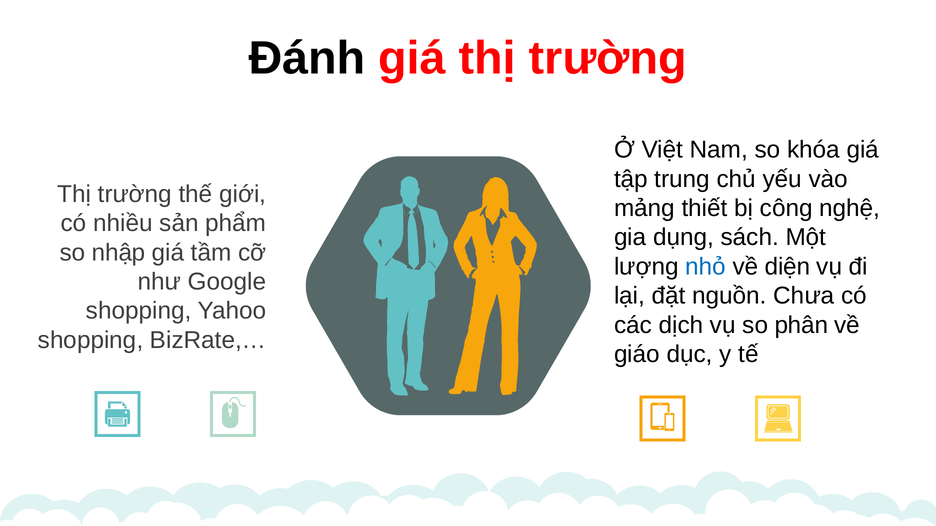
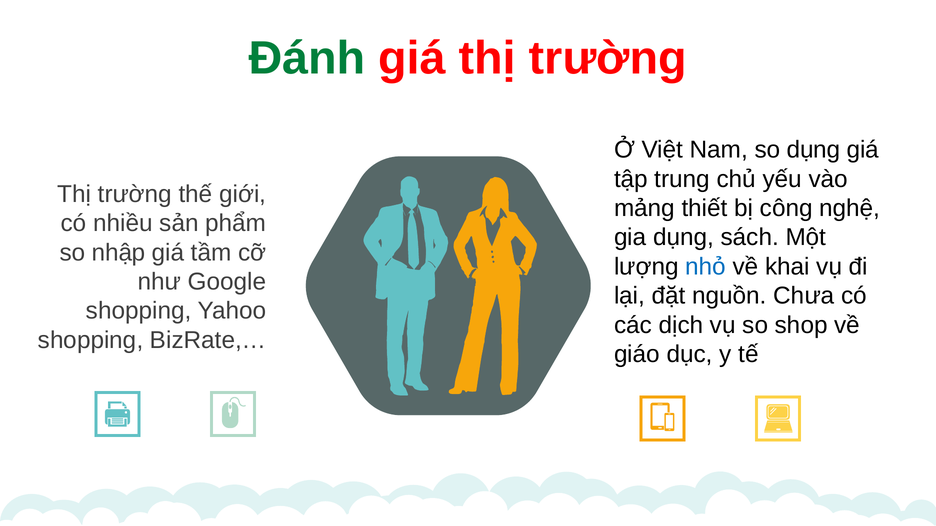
Đánh colour: black -> green (307, 58)
so khóa: khóa -> dụng (814, 150)
diện: diện -> khai (788, 267)
phân: phân -> shop (801, 325)
